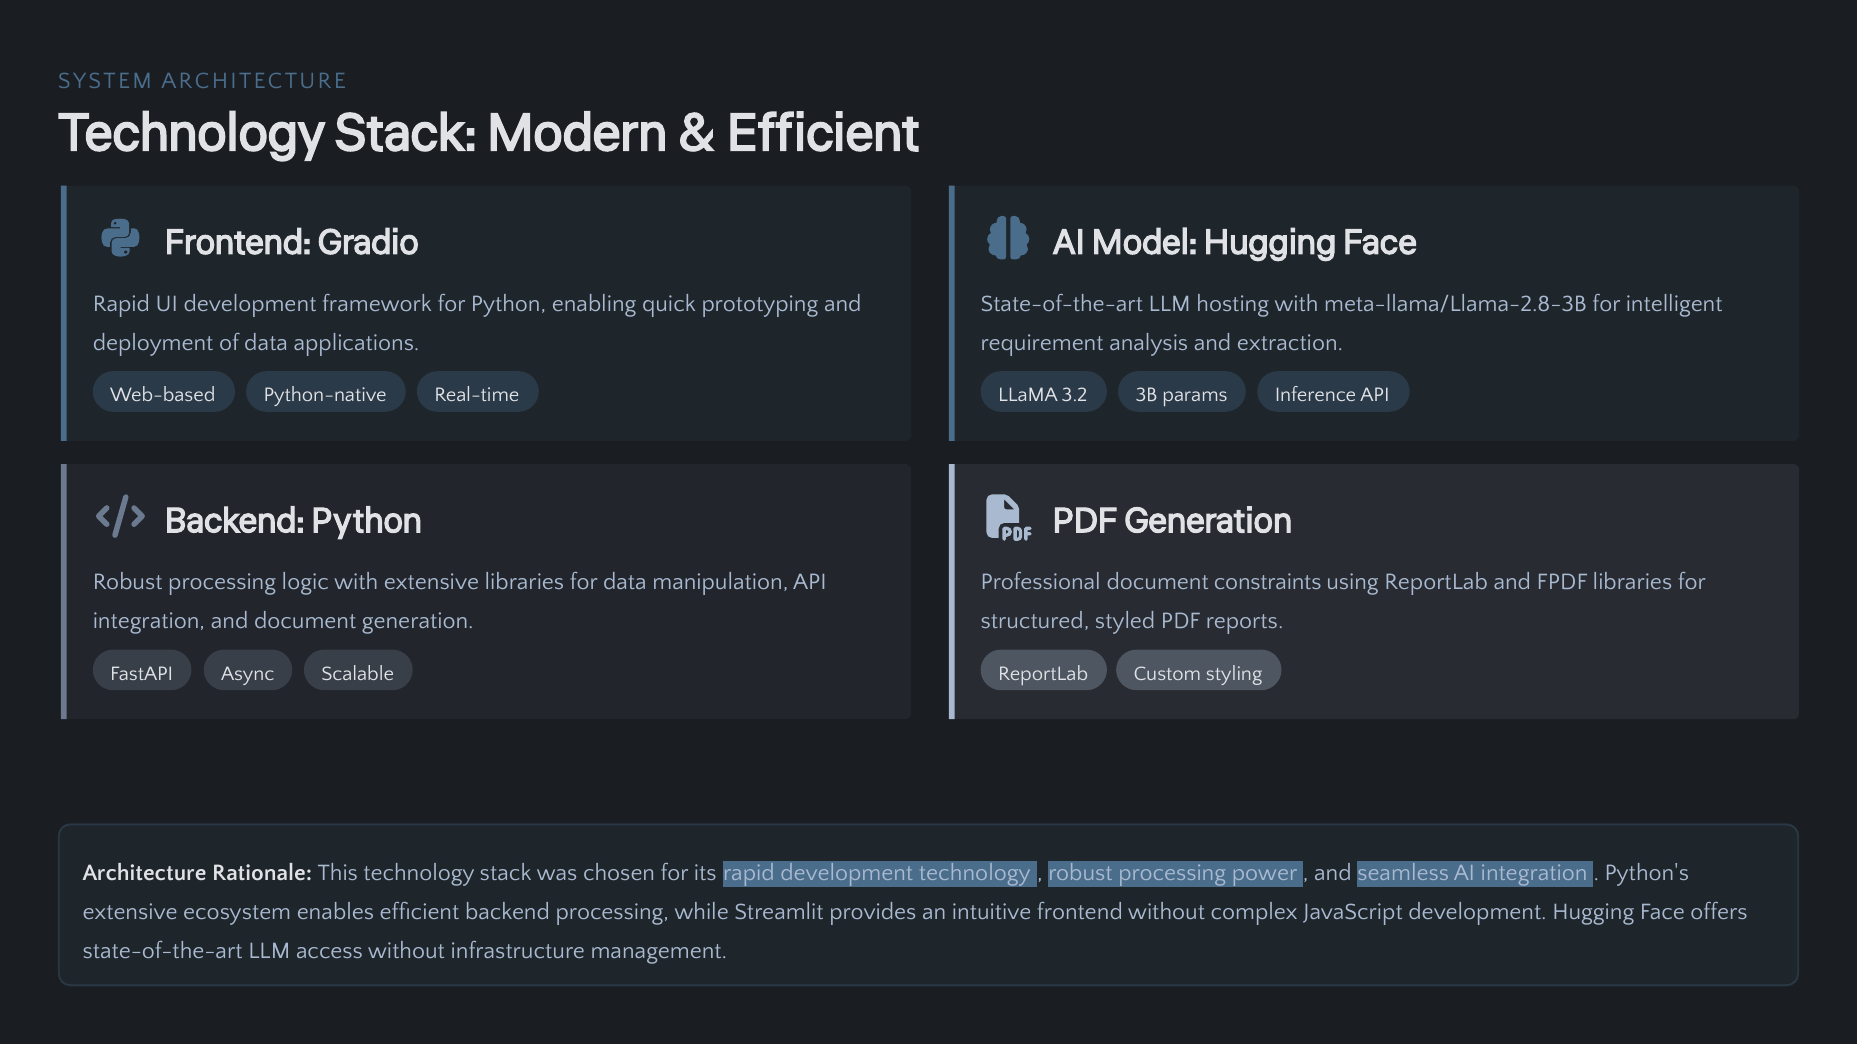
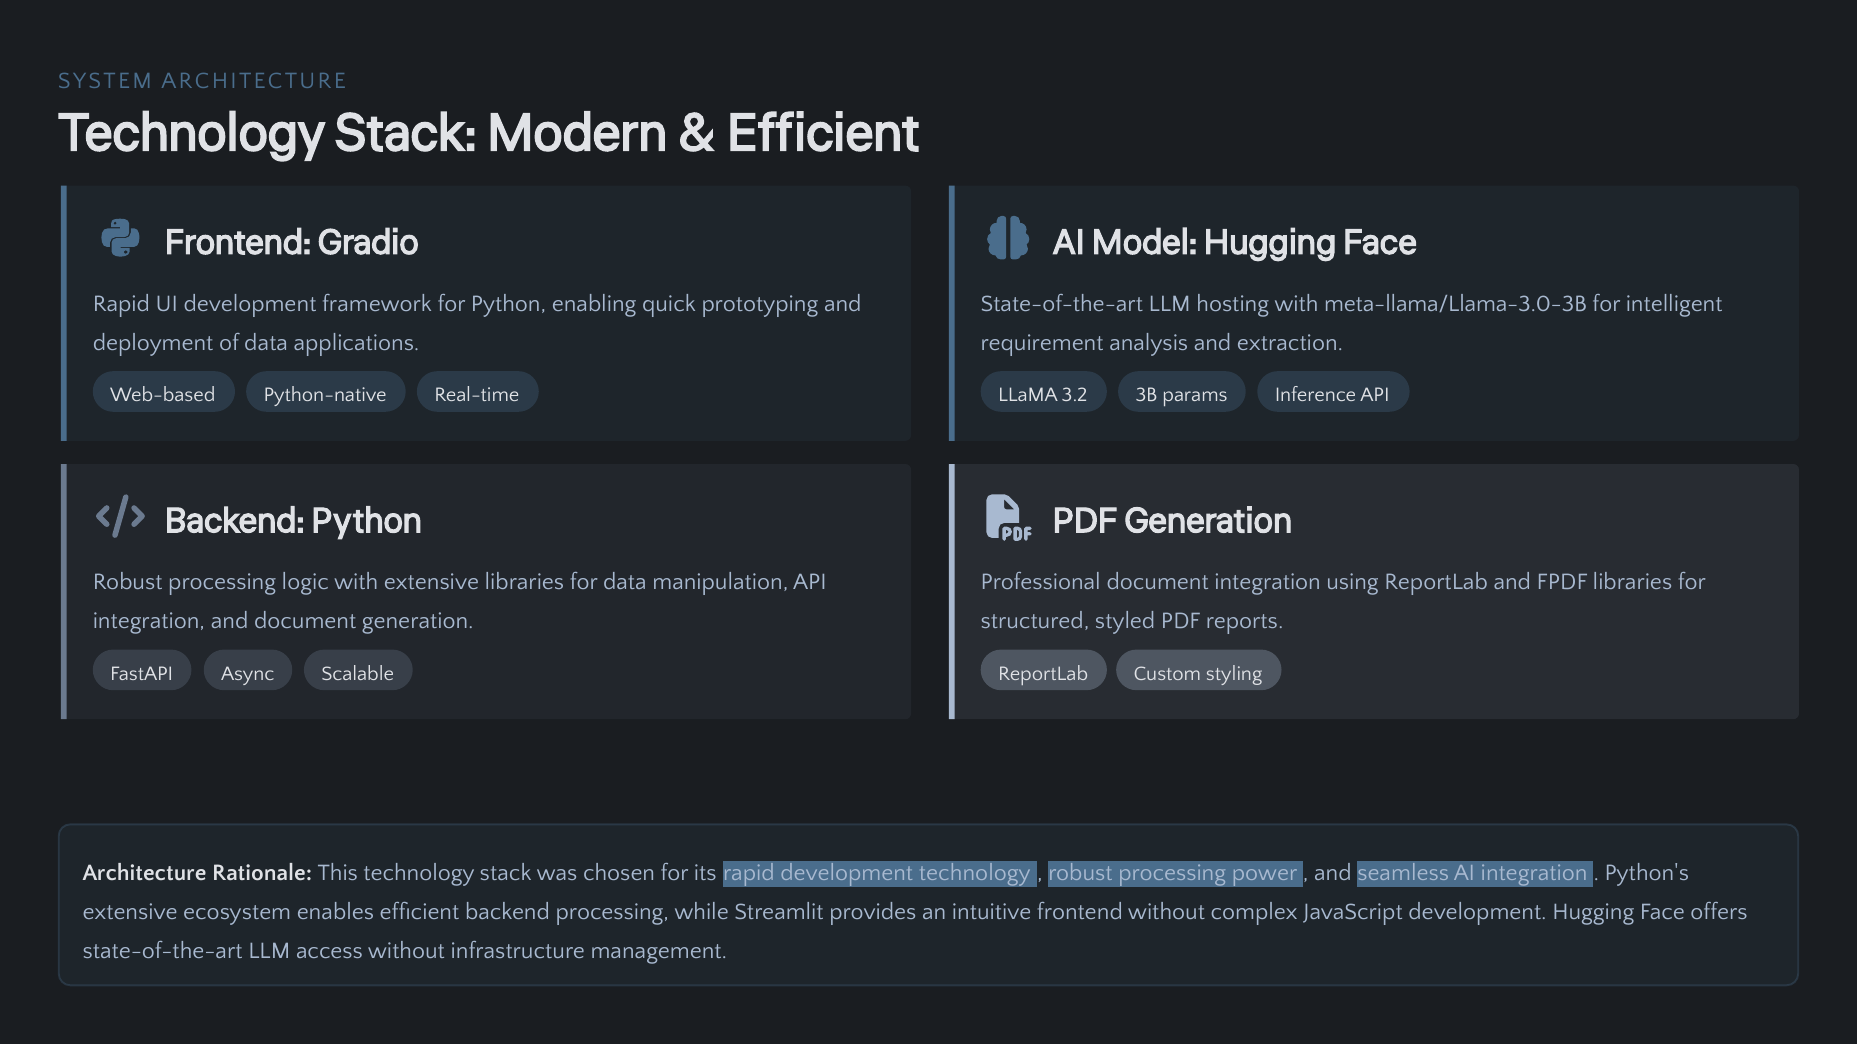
meta-llama/Llama-2.8-3B: meta-llama/Llama-2.8-3B -> meta-llama/Llama-3.0-3B (1456, 304)
document constraints: constraints -> integration (1268, 582)
